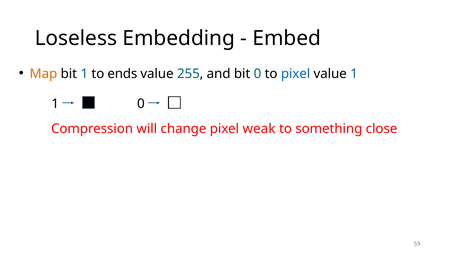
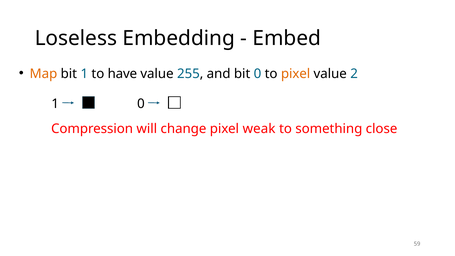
ends: ends -> have (122, 74)
pixel colour: blue -> orange (296, 74)
value 1: 1 -> 2 (354, 74)
